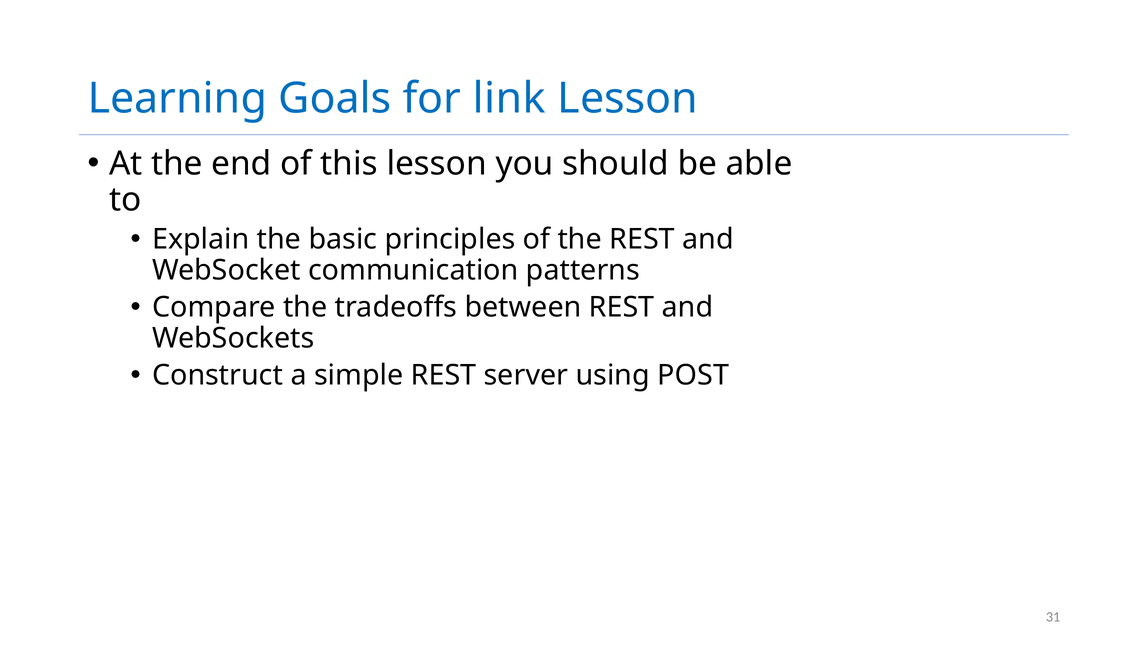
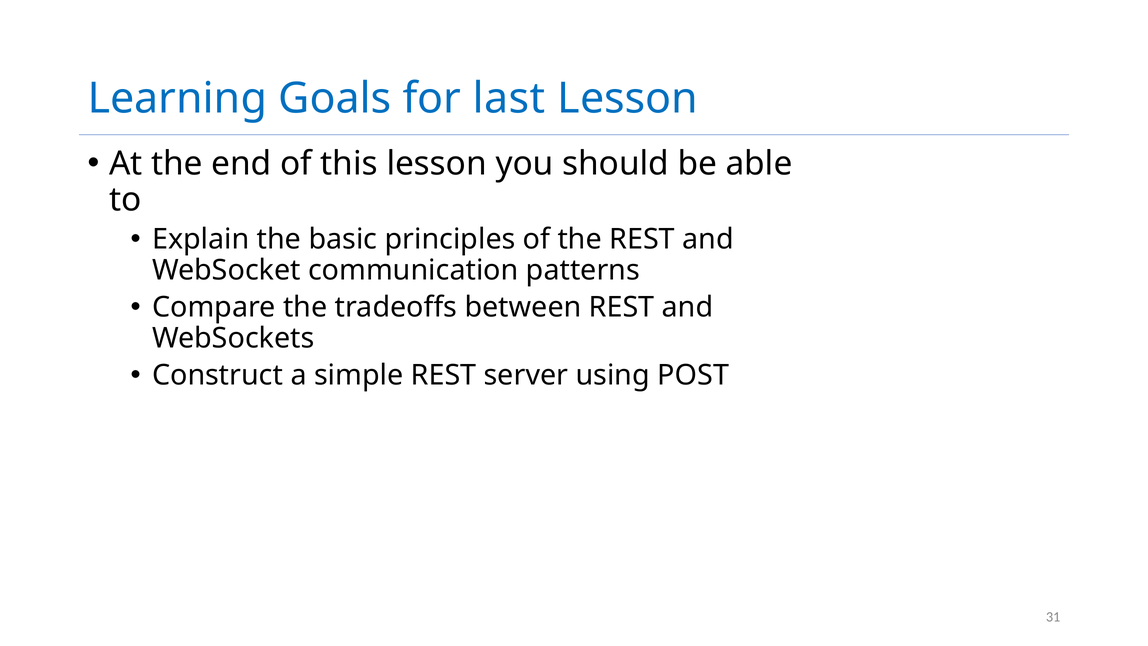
link: link -> last (509, 99)
